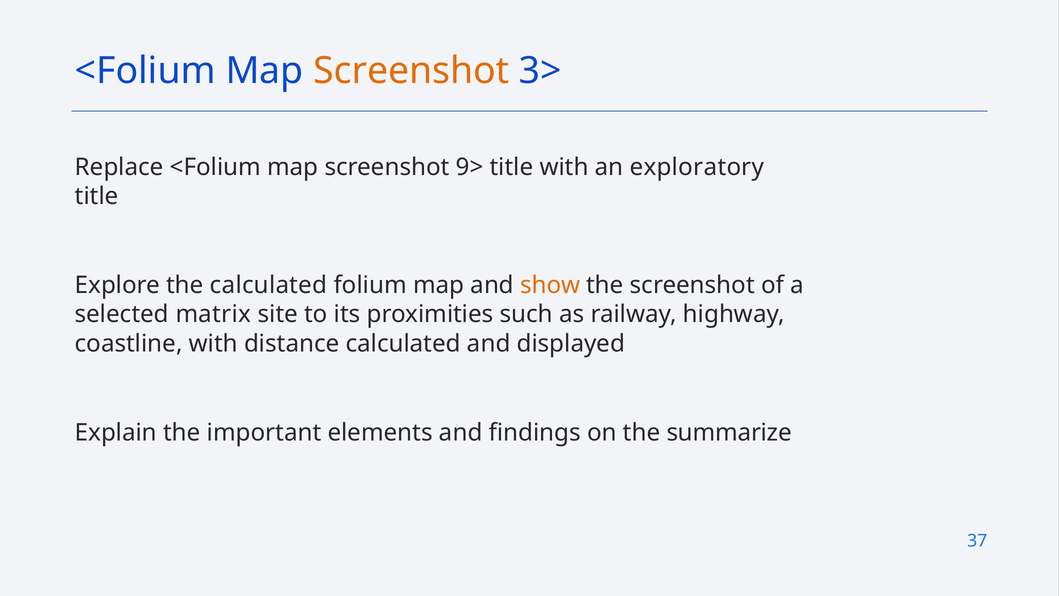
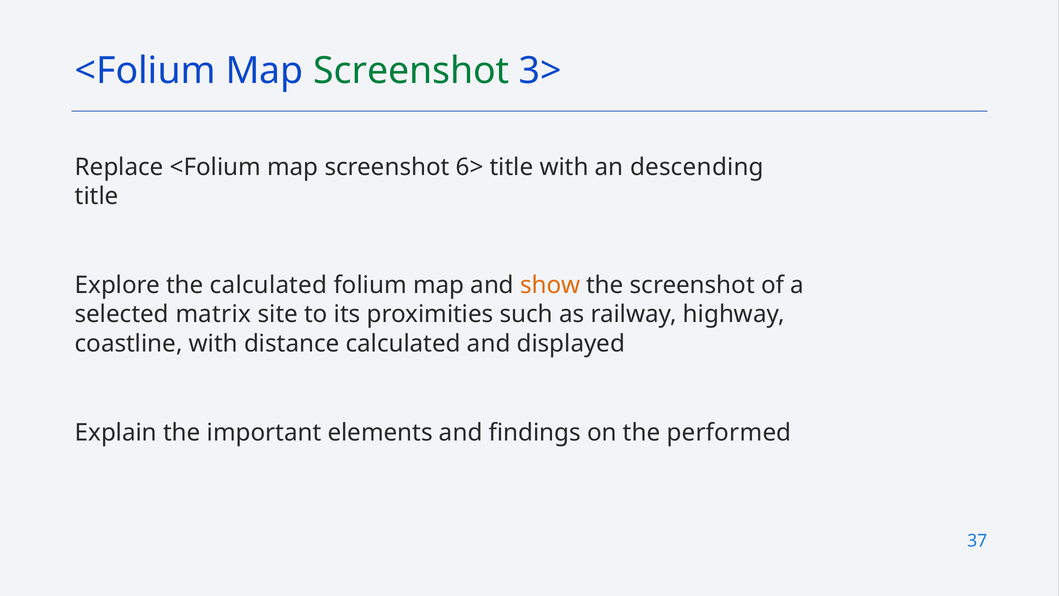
Screenshot colour: orange -> green (411, 71)
9>: 9> -> 6> (470, 167)
exploratory: exploratory -> descending (697, 167)
summarize: summarize -> performed (729, 432)
